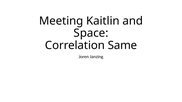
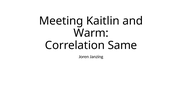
Space: Space -> Warm (91, 33)
